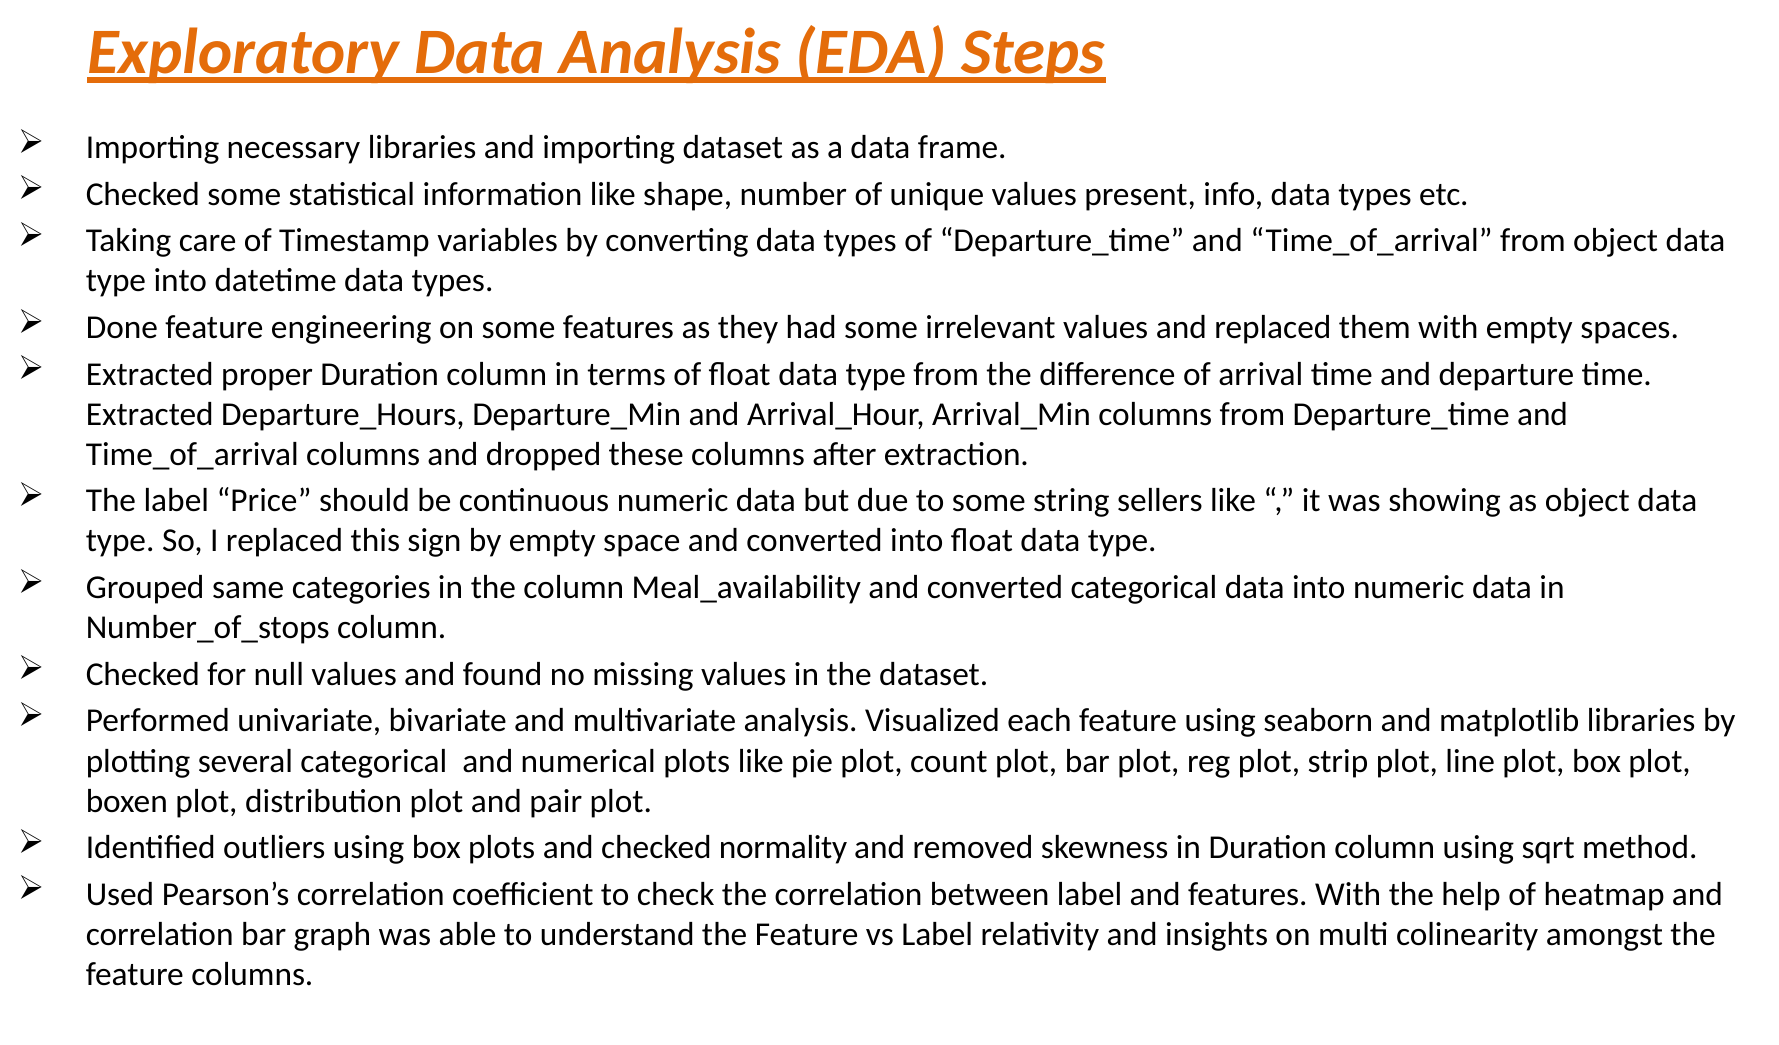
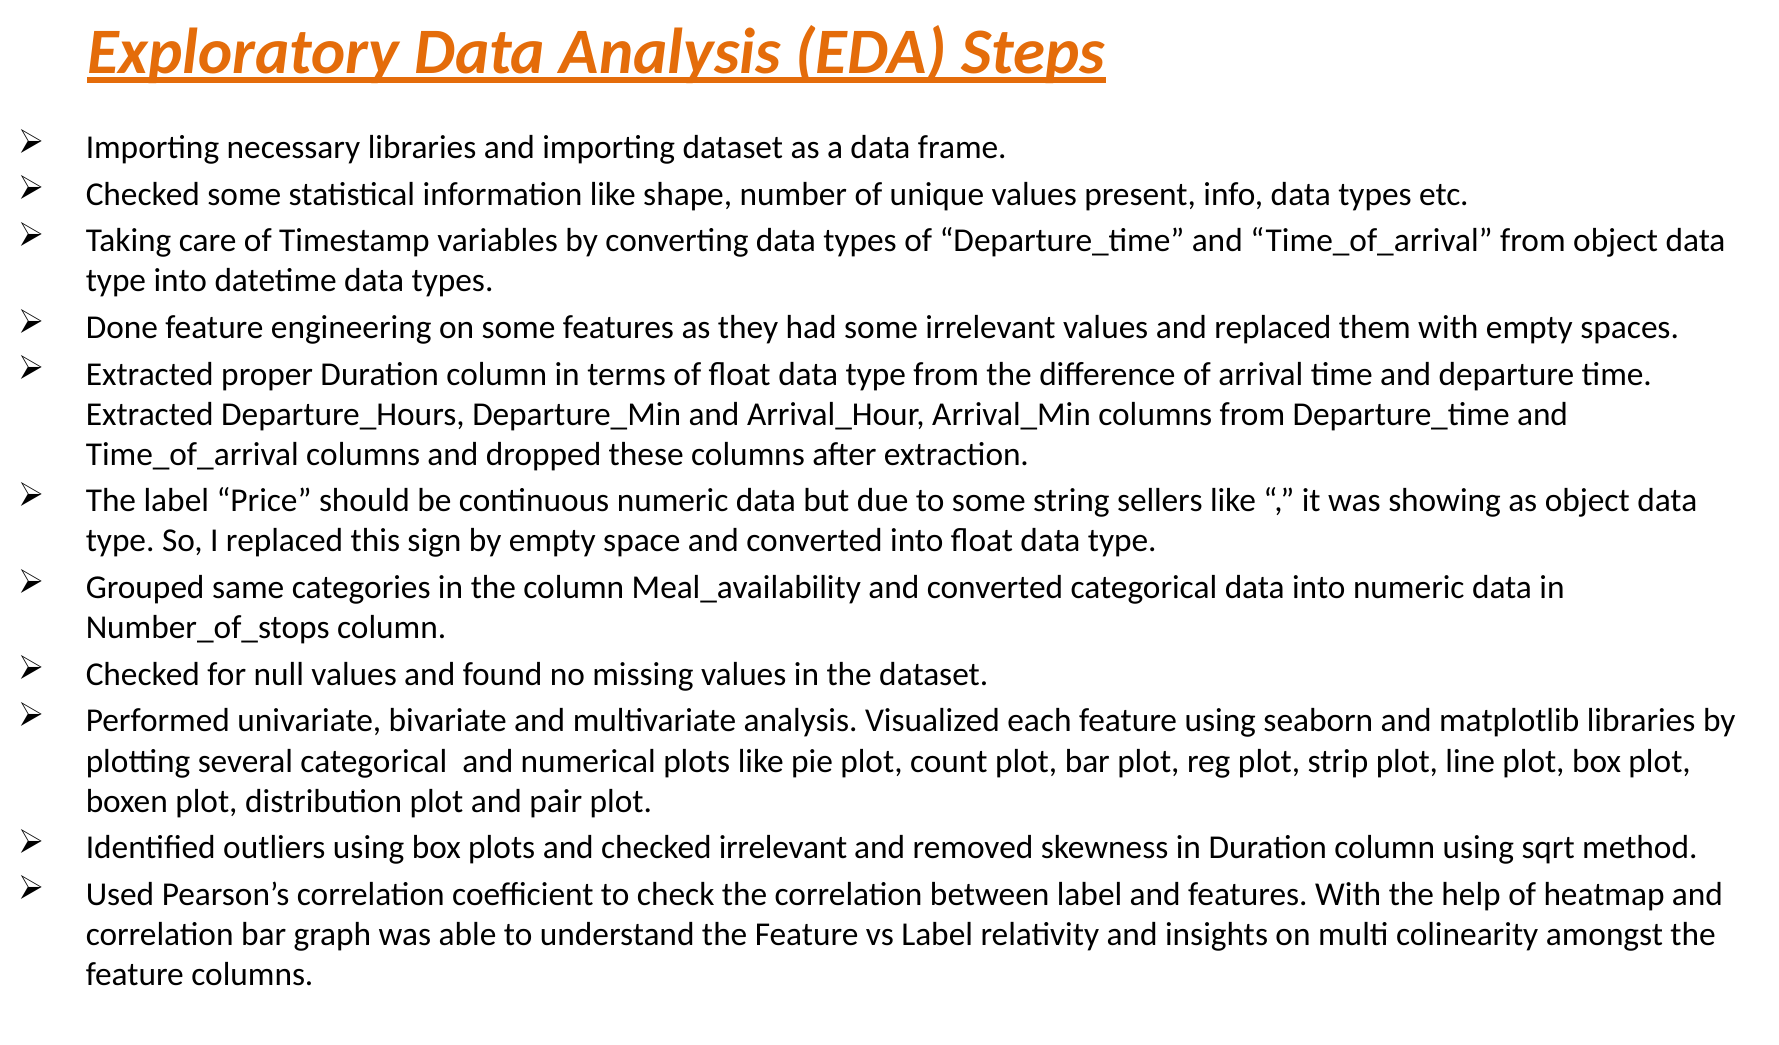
checked normality: normality -> irrelevant (783, 848)
